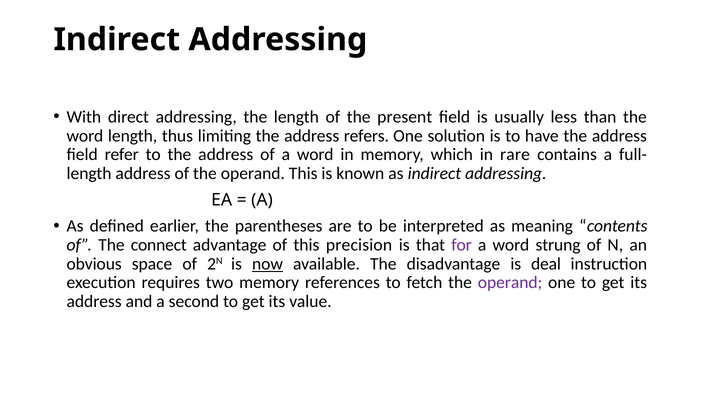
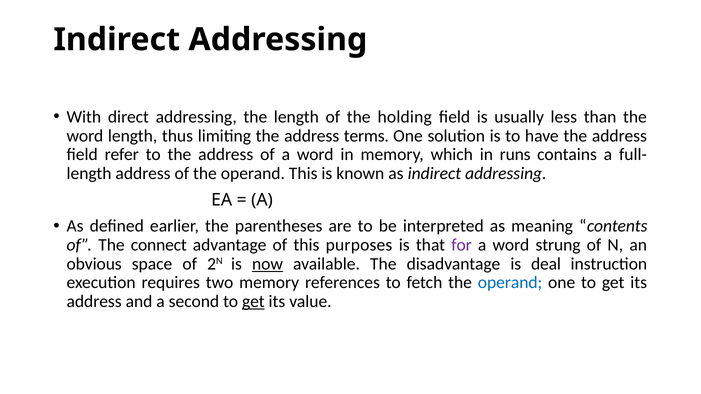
present: present -> holding (405, 117)
refers: refers -> terms (366, 136)
rare: rare -> runs (515, 155)
precision: precision -> purposes (359, 245)
operand colour: purple -> blue (510, 283)
get underline: none -> present (253, 302)
